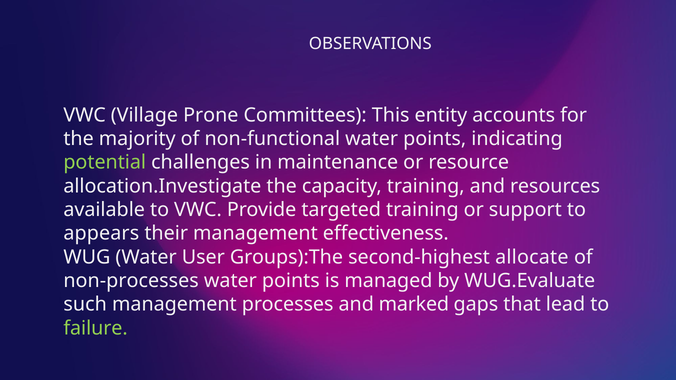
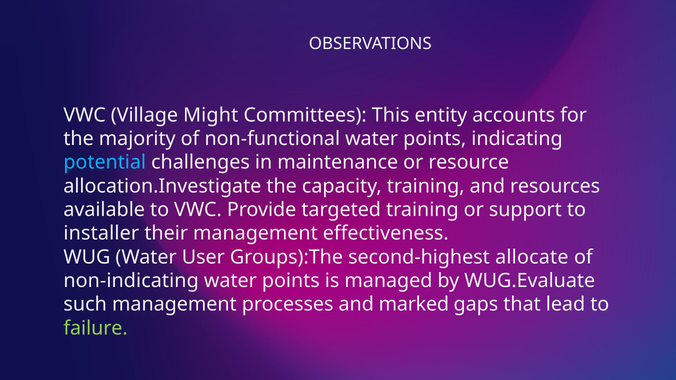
Prone: Prone -> Might (211, 115)
potential colour: light green -> light blue (105, 163)
appears: appears -> installer (101, 234)
non-processes: non-processes -> non-indicating (131, 281)
